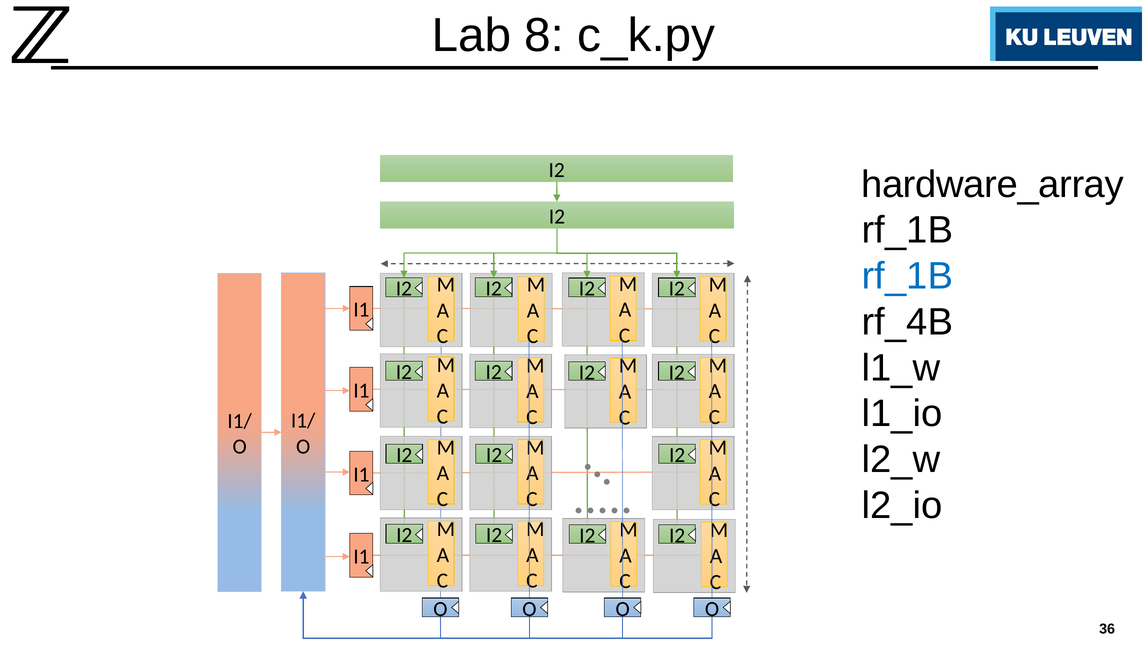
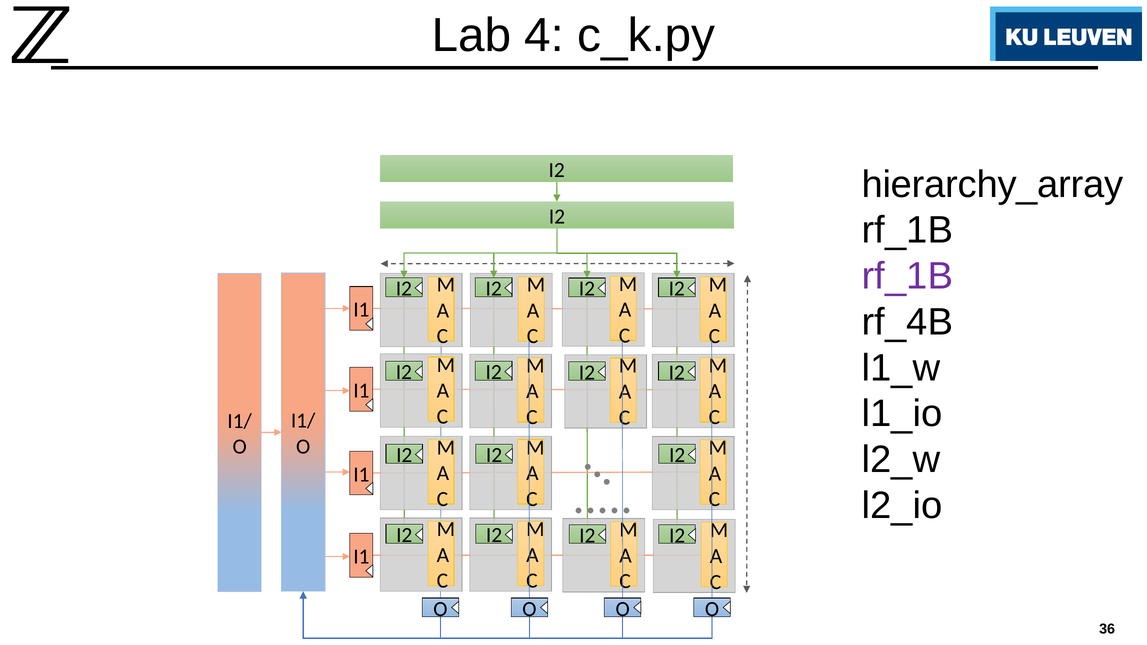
8: 8 -> 4 (544, 35)
hardware_array: hardware_array -> hierarchy_array (993, 184)
rf_1B colour: blue -> purple (907, 276)
